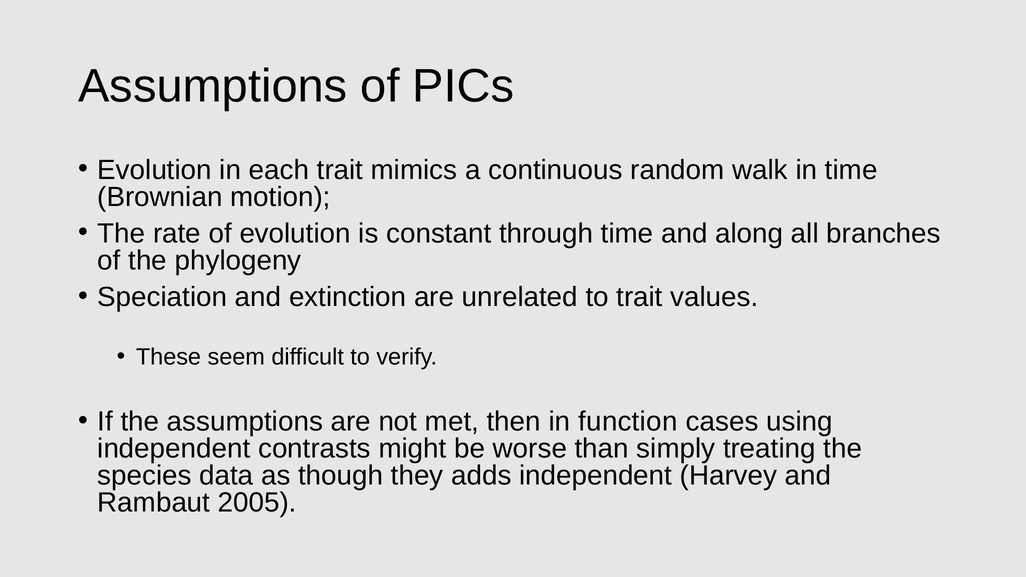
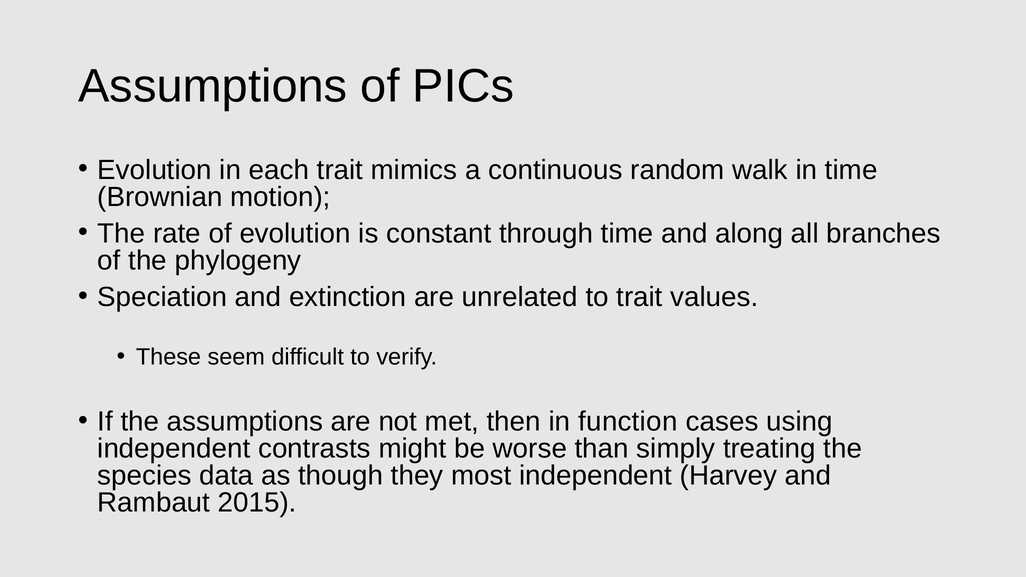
adds: adds -> most (481, 476)
2005: 2005 -> 2015 (257, 503)
